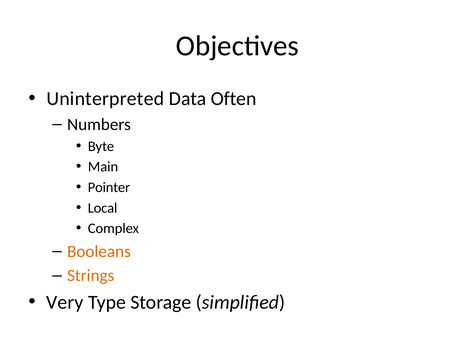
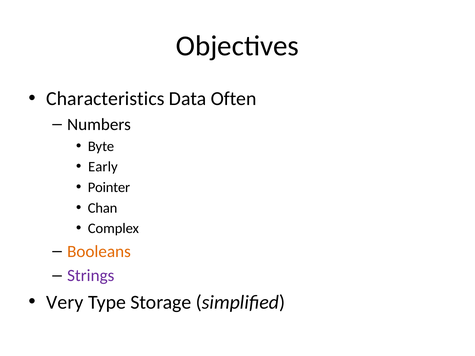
Uninterpreted: Uninterpreted -> Characteristics (105, 99)
Main: Main -> Early (103, 167)
Local: Local -> Chan (103, 208)
Strings colour: orange -> purple (91, 276)
